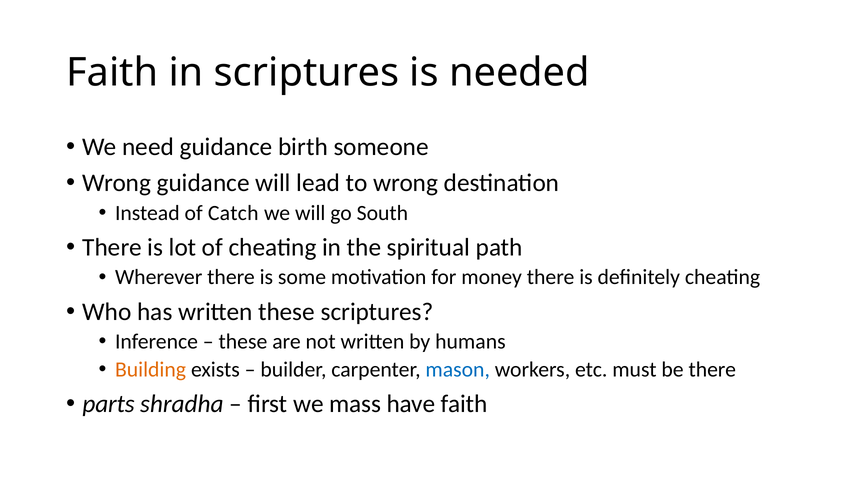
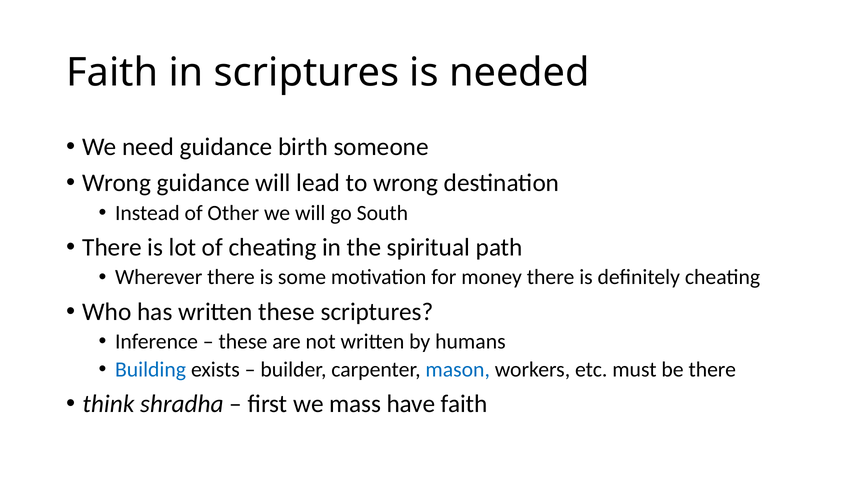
Catch: Catch -> Other (233, 213)
Building colour: orange -> blue (151, 370)
parts: parts -> think (108, 404)
